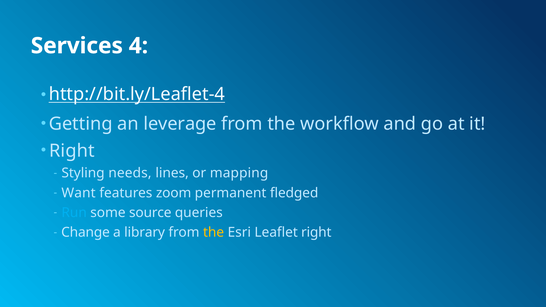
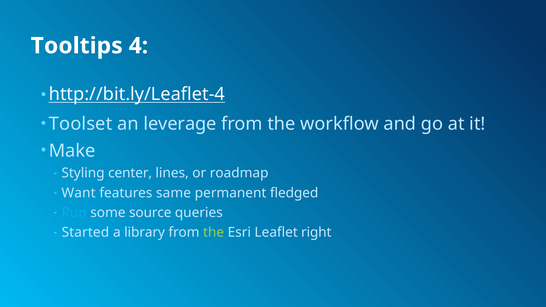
Services: Services -> Tooltips (77, 46)
Getting: Getting -> Toolset (81, 124)
Right: Right -> Make (72, 151)
needs: needs -> center (130, 173)
mapping: mapping -> roadmap (239, 173)
zoom: zoom -> same (173, 193)
Change: Change -> Started (85, 233)
the colour: yellow -> light green (214, 233)
